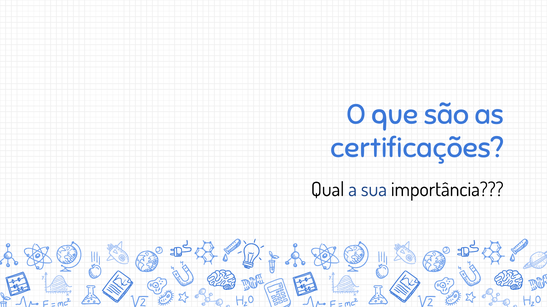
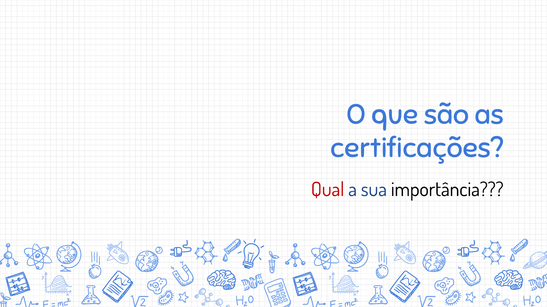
Qual colour: black -> red (328, 190)
